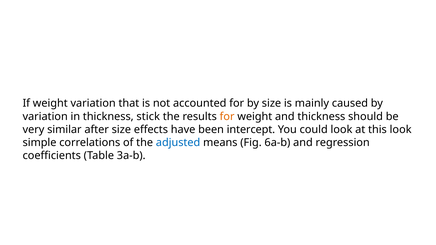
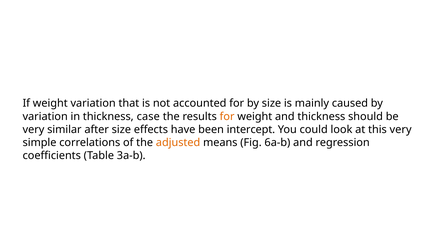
stick: stick -> case (148, 117)
this look: look -> very (401, 130)
adjusted colour: blue -> orange (178, 143)
